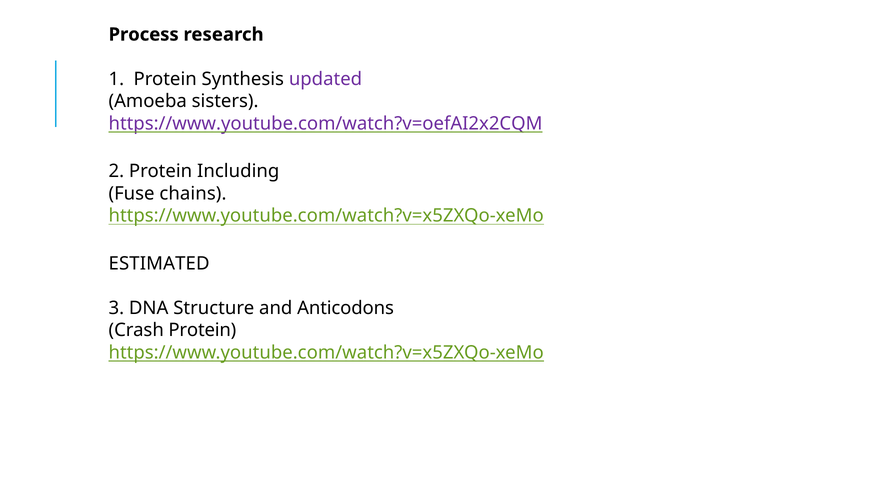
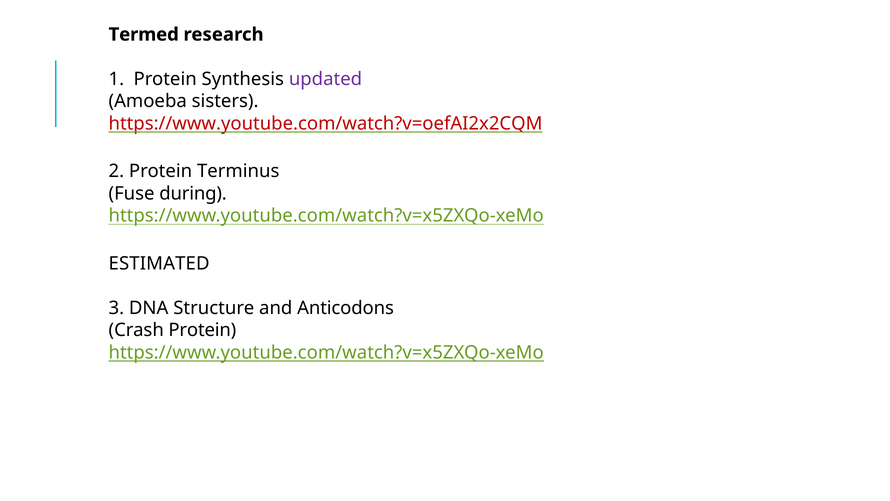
Process: Process -> Termed (144, 34)
https://www.youtube.com/watch?v=oefAI2x2CQM colour: purple -> red (326, 124)
Including: Including -> Terminus (238, 171)
chains: chains -> during (193, 193)
